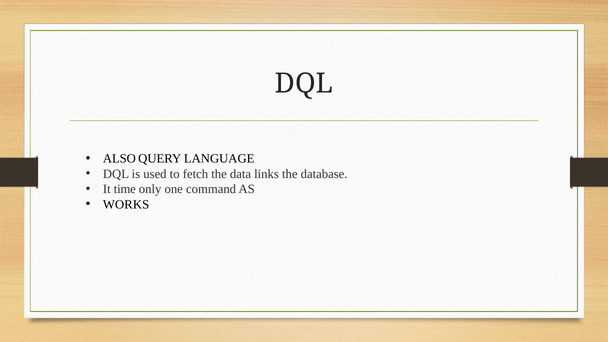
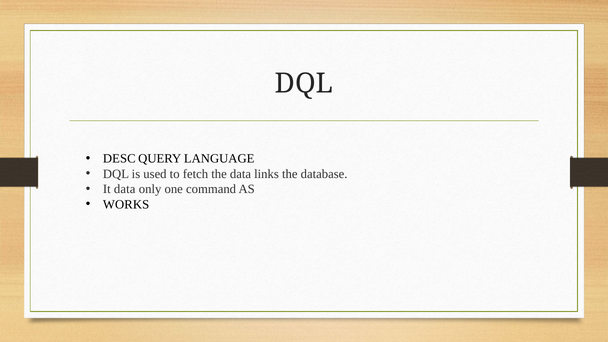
ALSO: ALSO -> DESC (119, 159)
It time: time -> data (125, 189)
